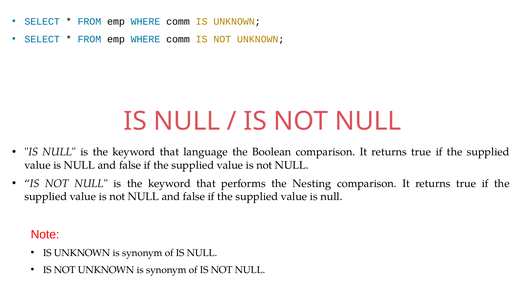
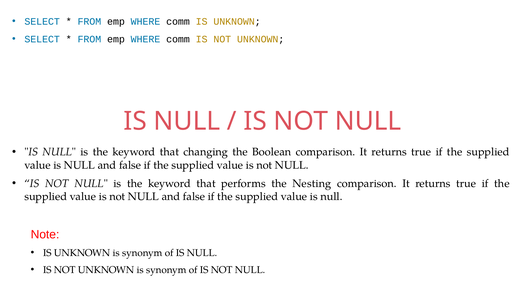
language: language -> changing (206, 152)
